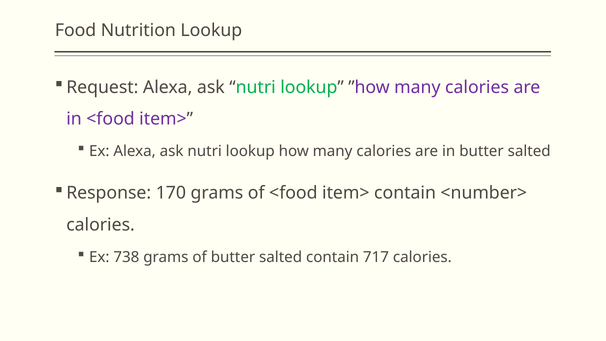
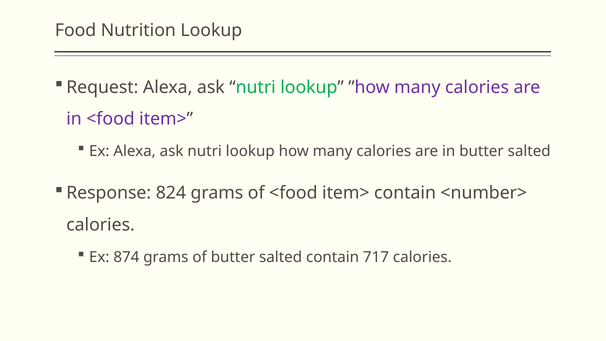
170: 170 -> 824 (171, 193)
738: 738 -> 874 (126, 257)
